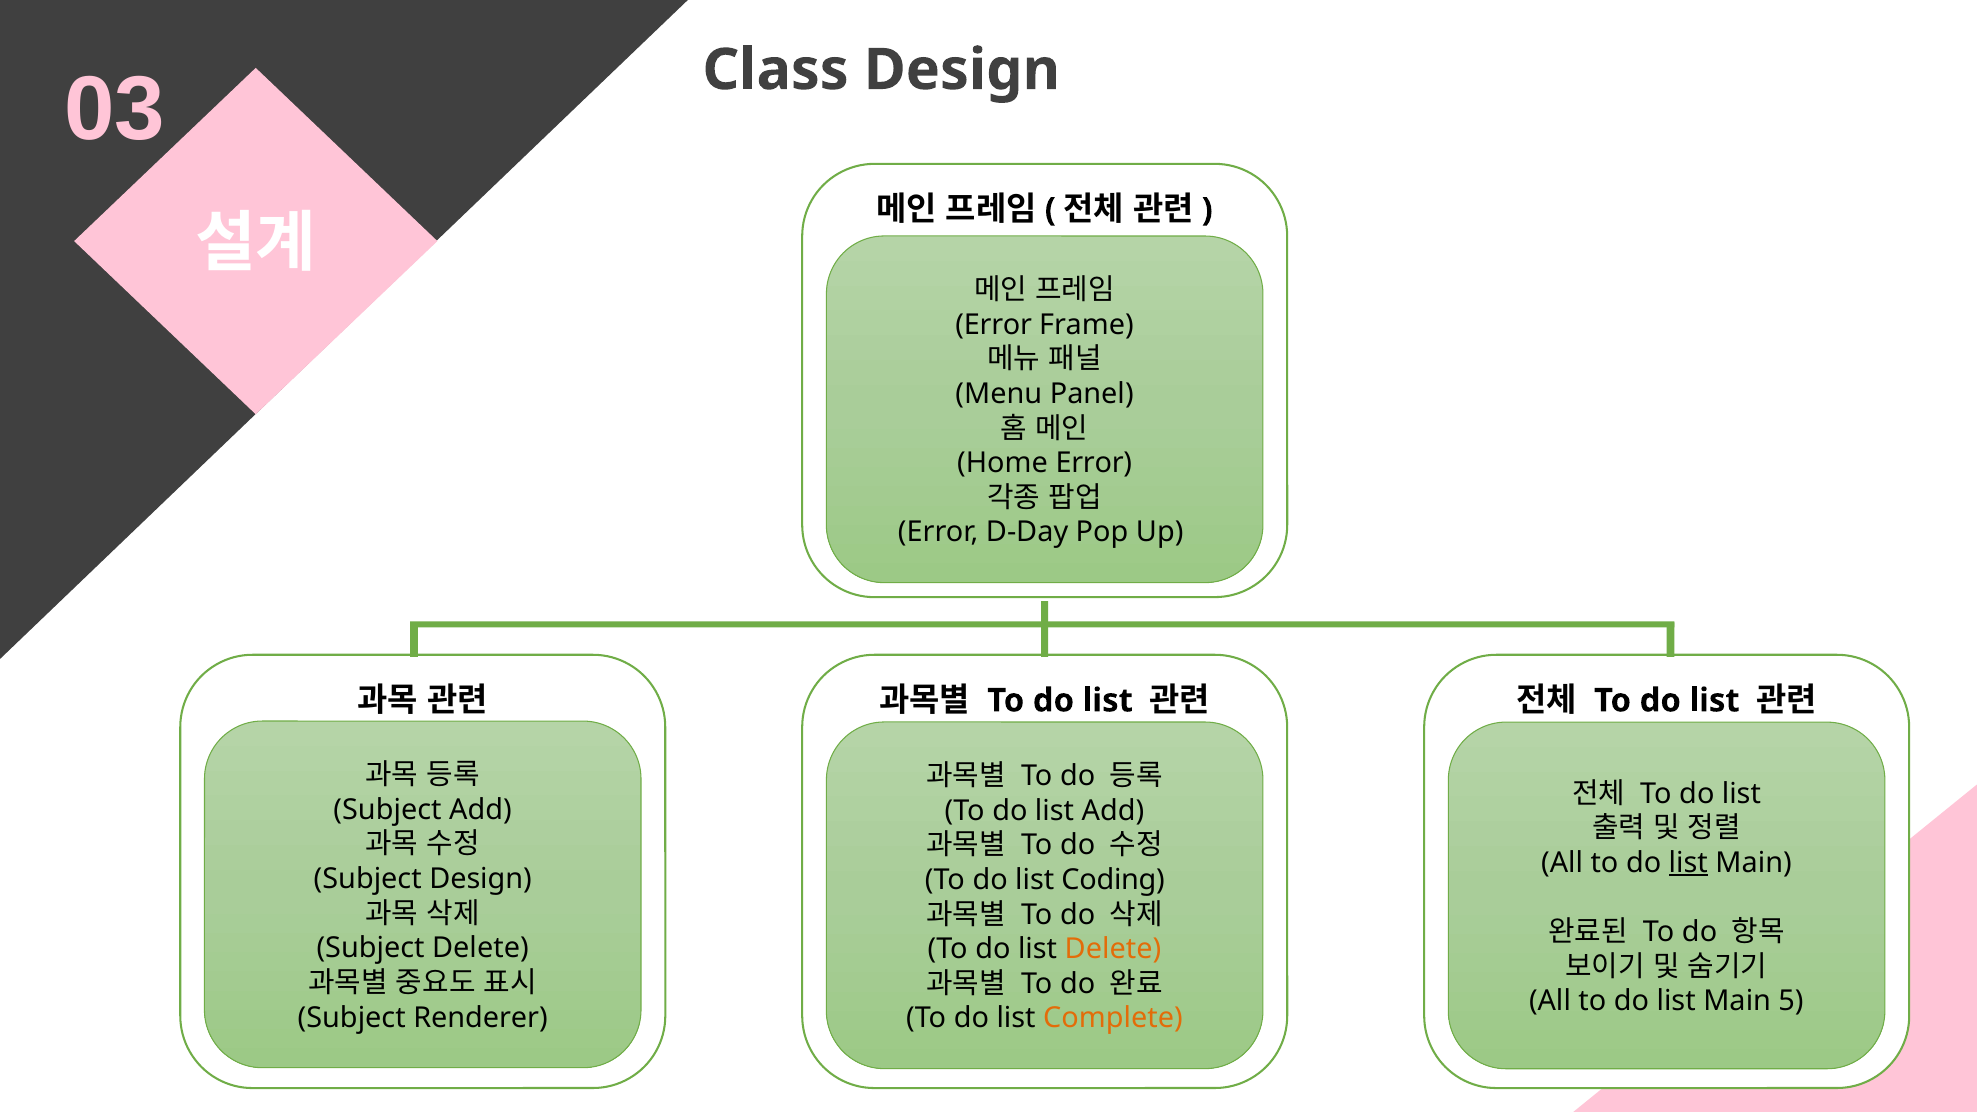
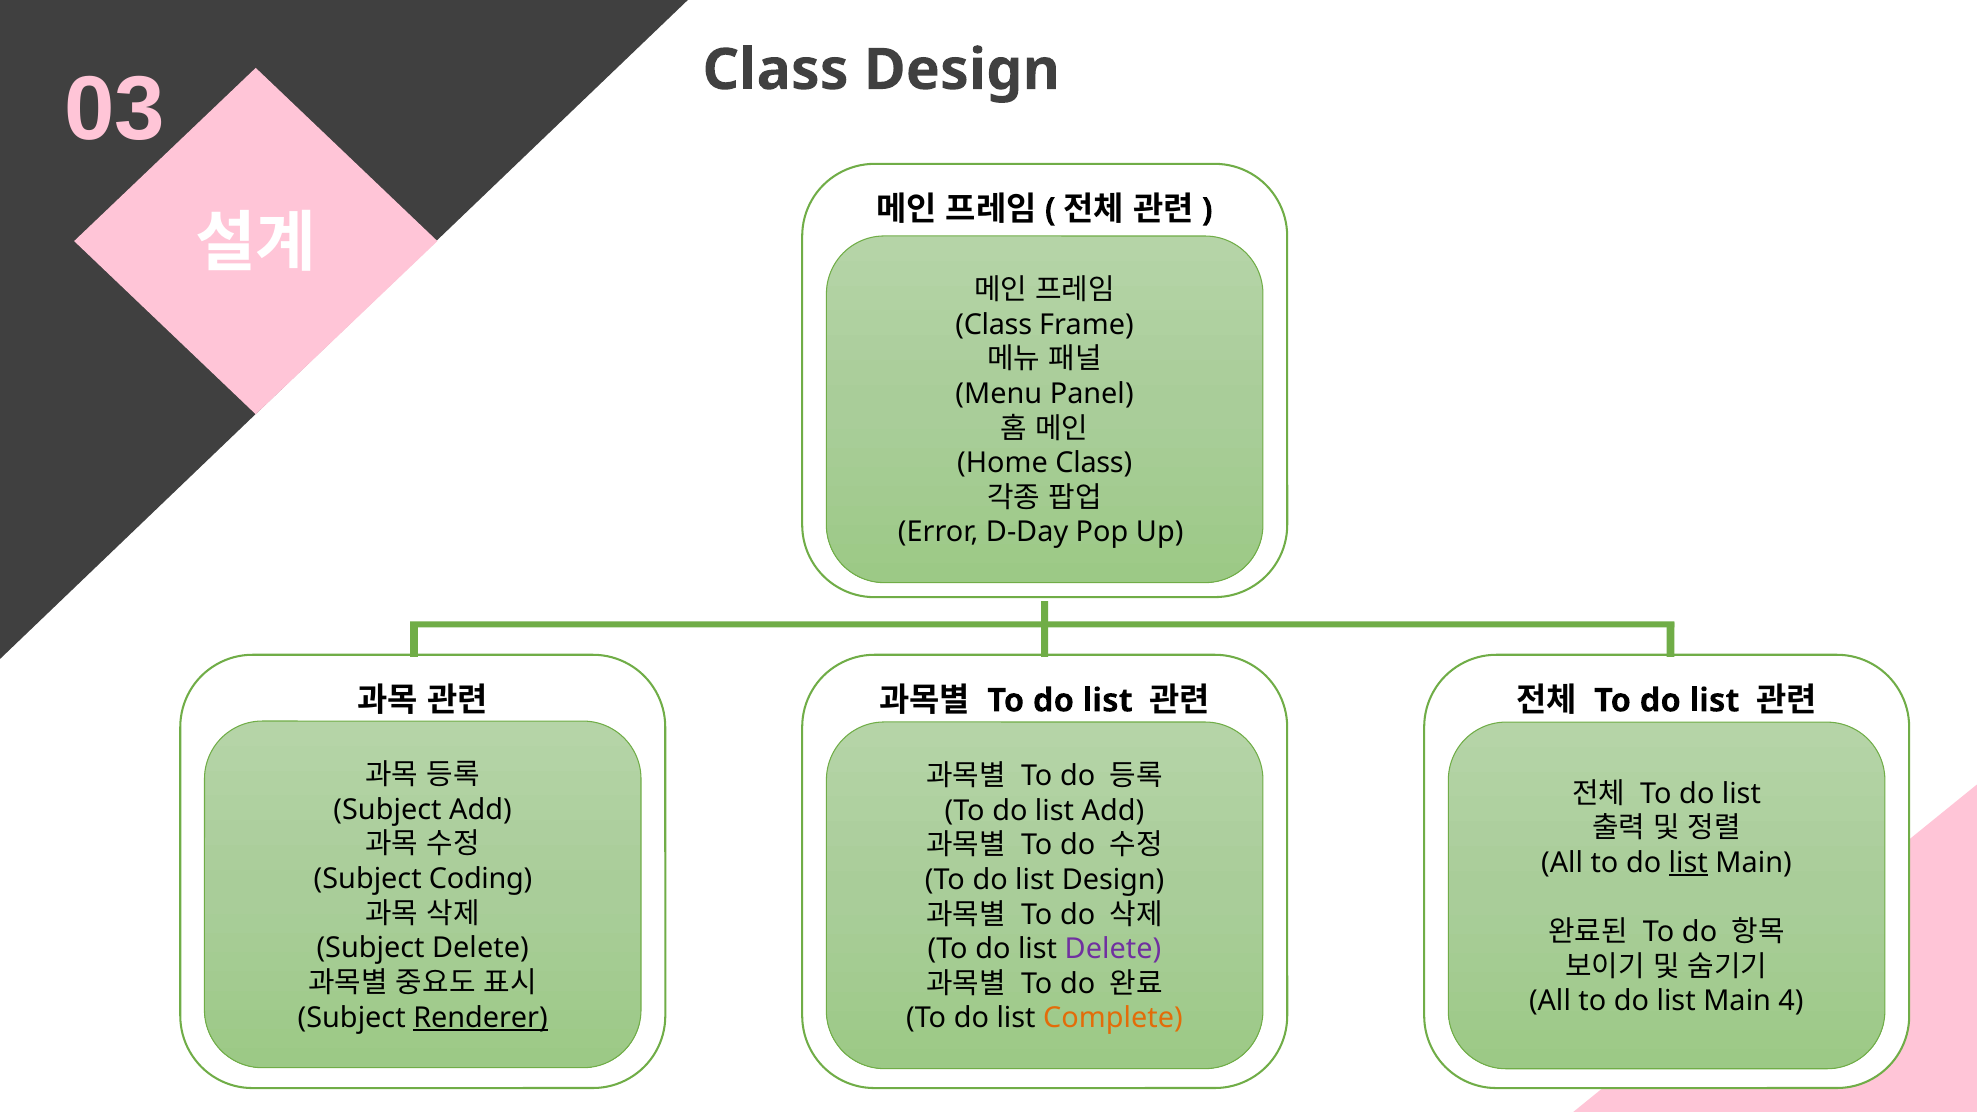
Error: Error -> Class (994, 325)
Home Error: Error -> Class (1094, 463)
Subject Design: Design -> Coding (481, 879)
list Coding: Coding -> Design (1113, 880)
Delete colour: orange -> purple (1113, 949)
5: 5 -> 4 (1791, 1001)
Renderer underline: none -> present (481, 1018)
